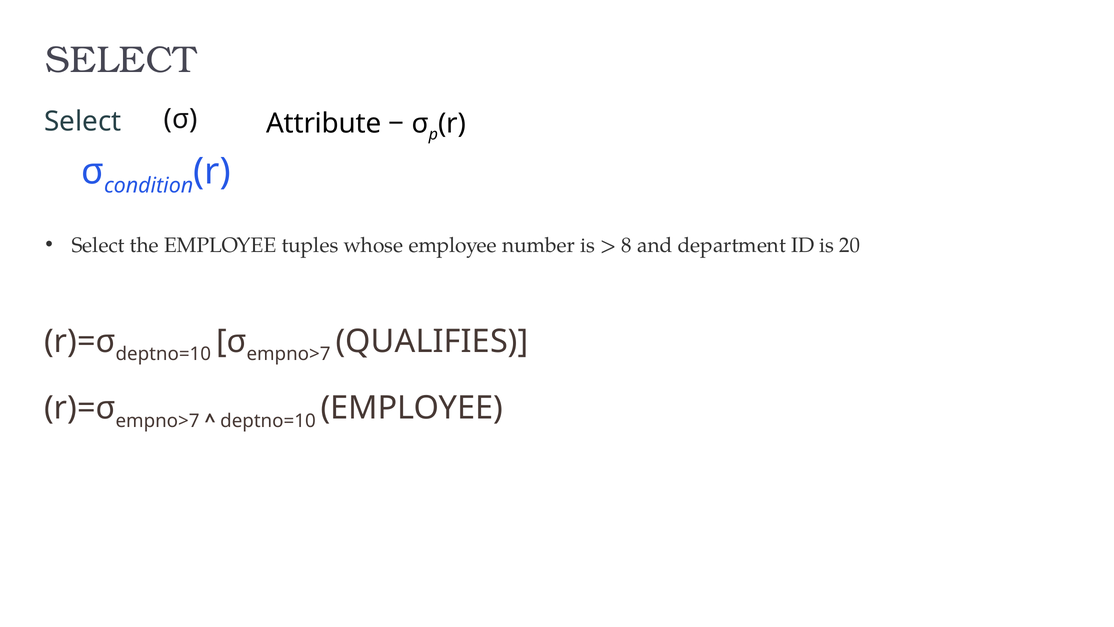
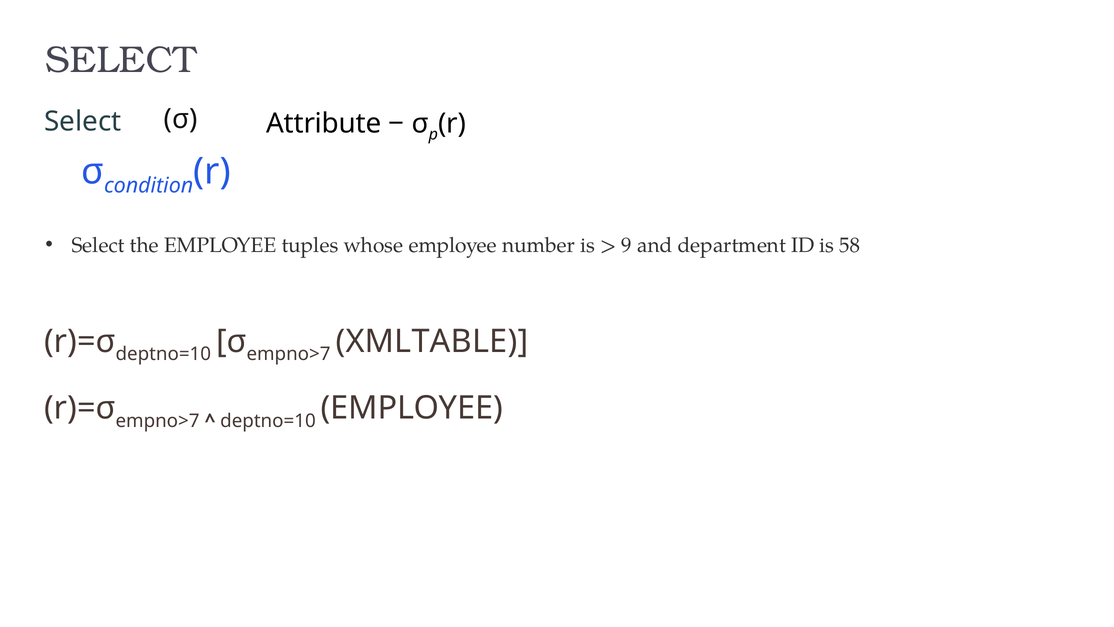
8: 8 -> 9 (627, 245)
20: 20 -> 58 (850, 245)
QUALIFIES: QUALIFIES -> XMLTABLE (432, 341)
